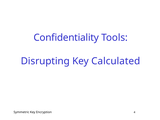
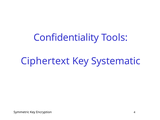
Disrupting: Disrupting -> Ciphertext (45, 61)
Calculated: Calculated -> Systematic (116, 61)
